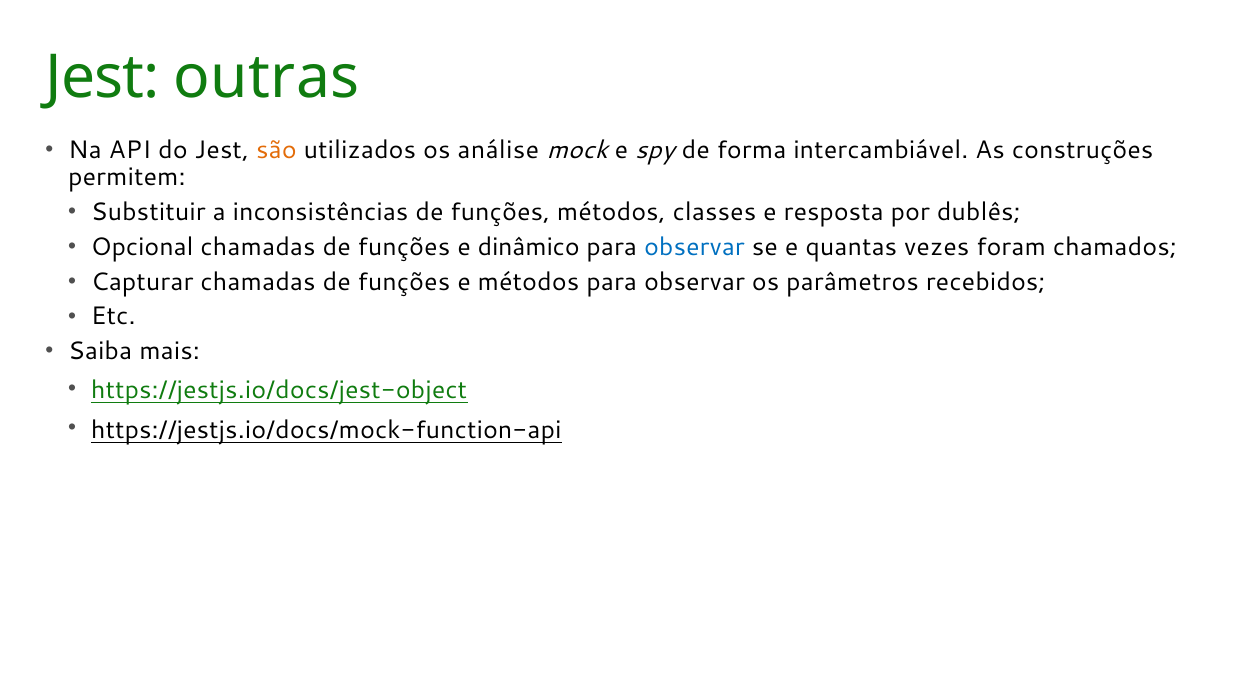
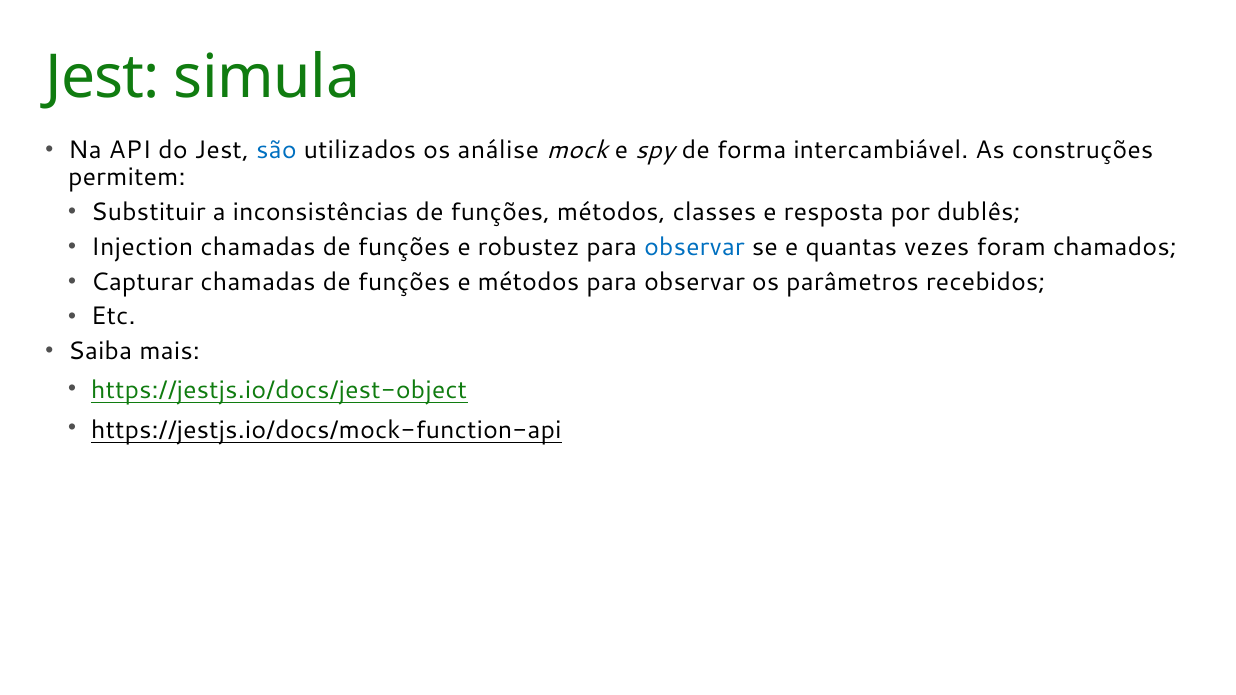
outras: outras -> simula (267, 78)
são colour: orange -> blue (276, 150)
Opcional: Opcional -> Injection (142, 247)
dinâmico: dinâmico -> robustez (529, 247)
